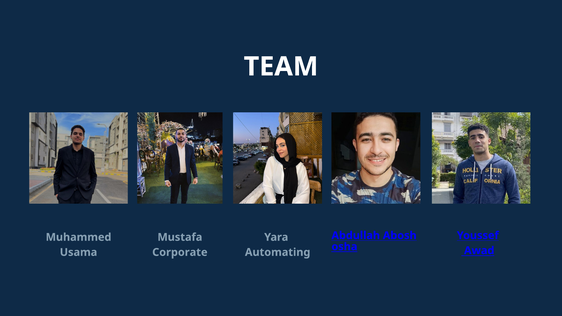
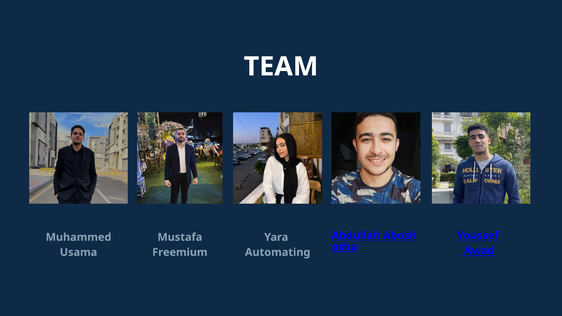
Corporate: Corporate -> Freemium (180, 252)
